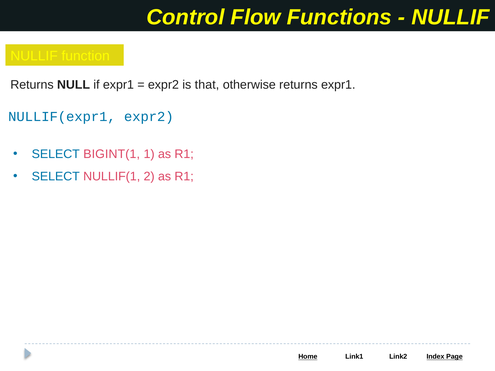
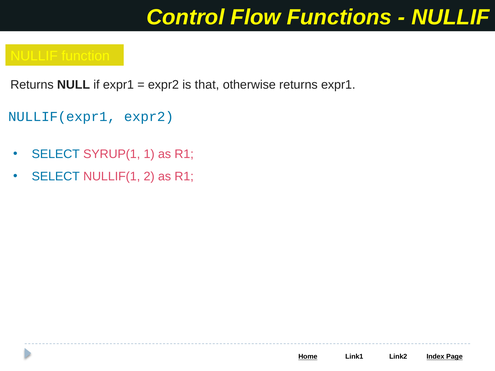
BIGINT(1: BIGINT(1 -> SYRUP(1 (112, 154)
